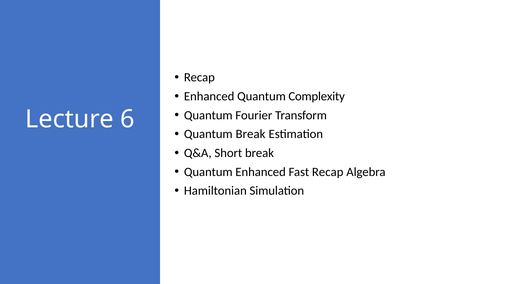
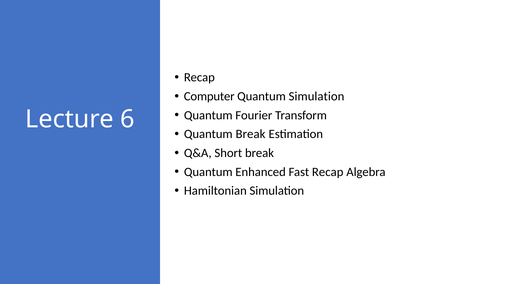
Enhanced: Enhanced -> Computer (209, 96)
Quantum Complexity: Complexity -> Simulation (317, 96)
